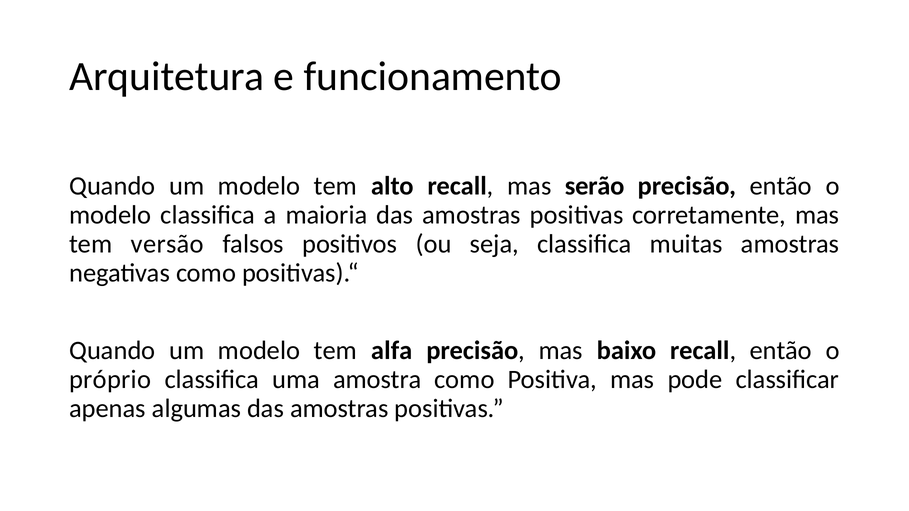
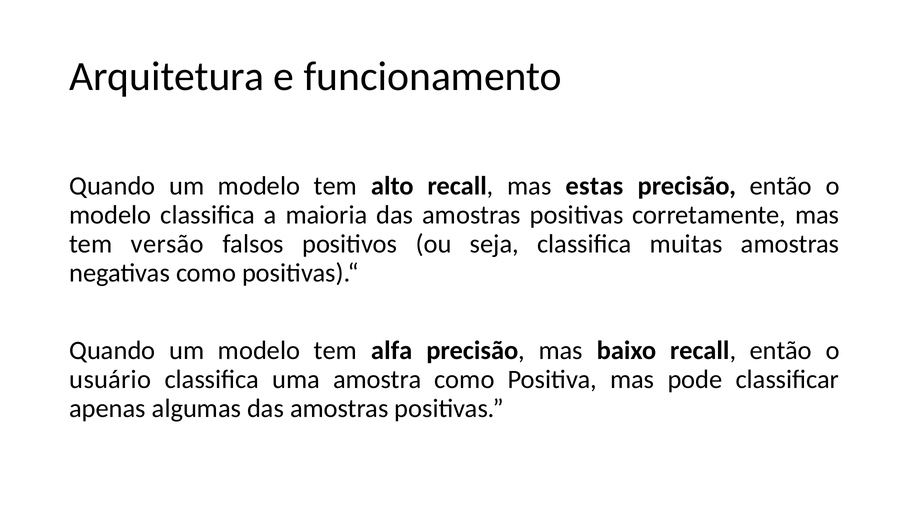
serão: serão -> estas (594, 186)
próprio: próprio -> usuário (110, 380)
